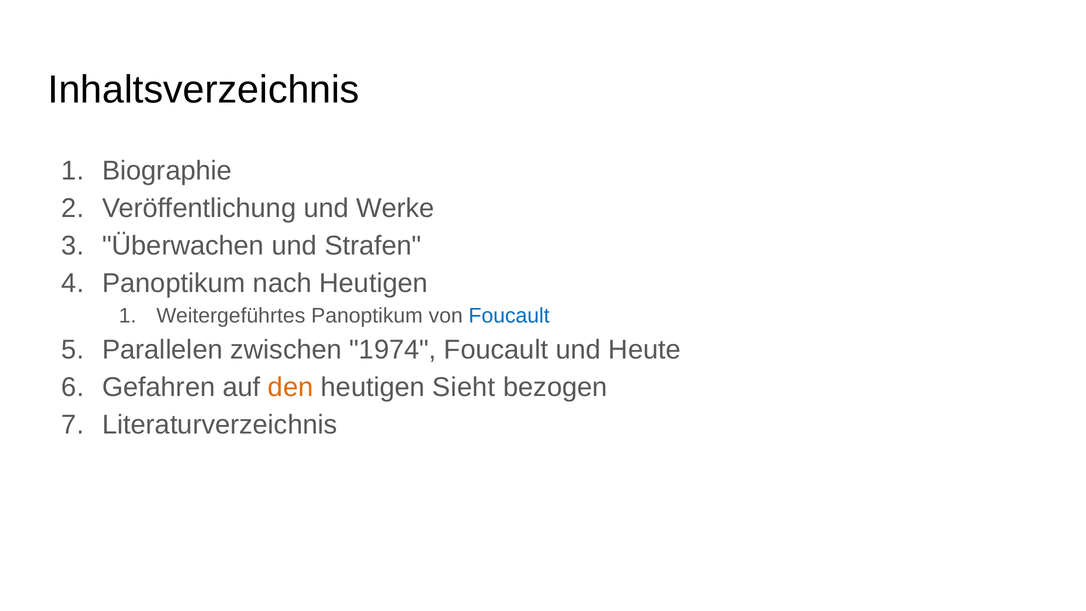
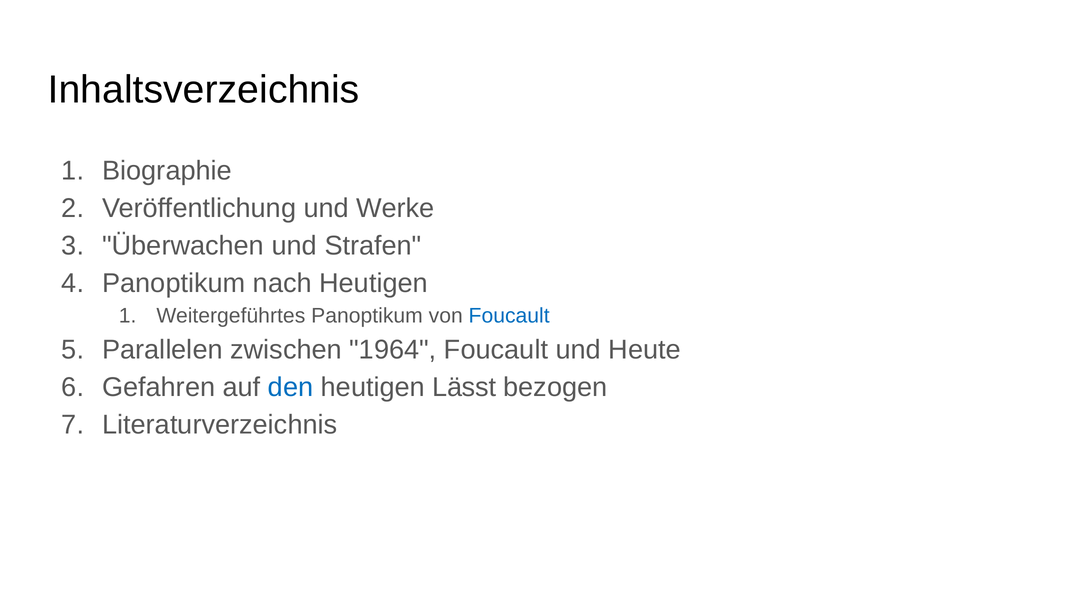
1974: 1974 -> 1964 (393, 350)
den colour: orange -> blue (291, 387)
Sieht: Sieht -> Lässt (464, 387)
